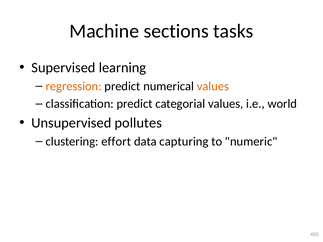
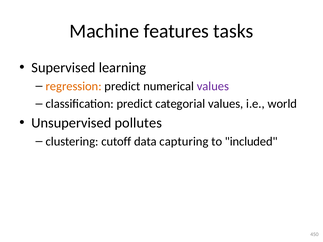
sections: sections -> features (176, 31)
values colour: orange -> purple (213, 86)
effort: effort -> cutoff (116, 142)
numeric: numeric -> included (251, 142)
